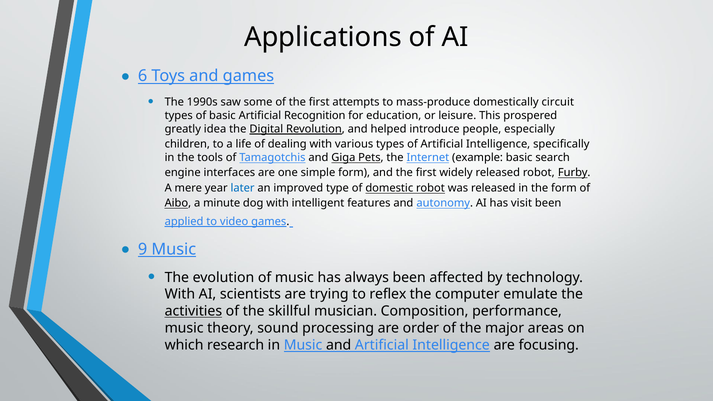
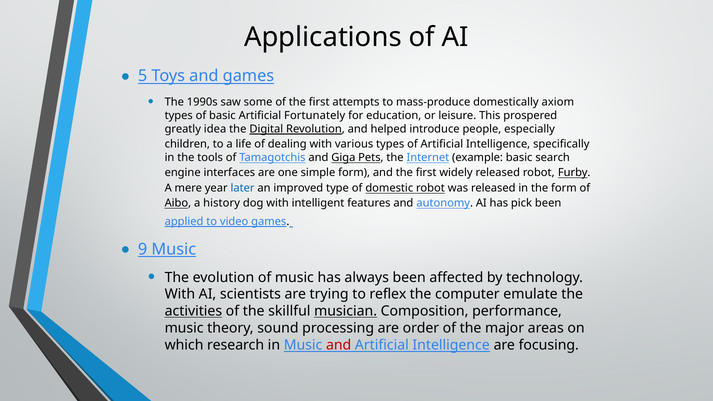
6: 6 -> 5 (143, 76)
circuit: circuit -> axiom (558, 102)
Recognition: Recognition -> Fortunately (315, 116)
minute: minute -> history (222, 203)
visit: visit -> pick (522, 203)
musician underline: none -> present (346, 311)
and colour: black -> red (339, 345)
